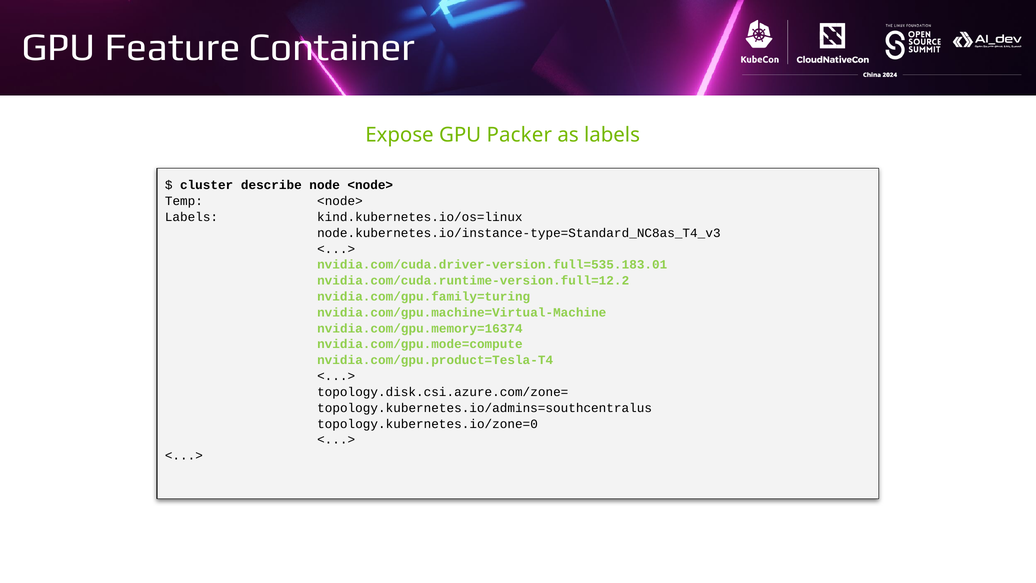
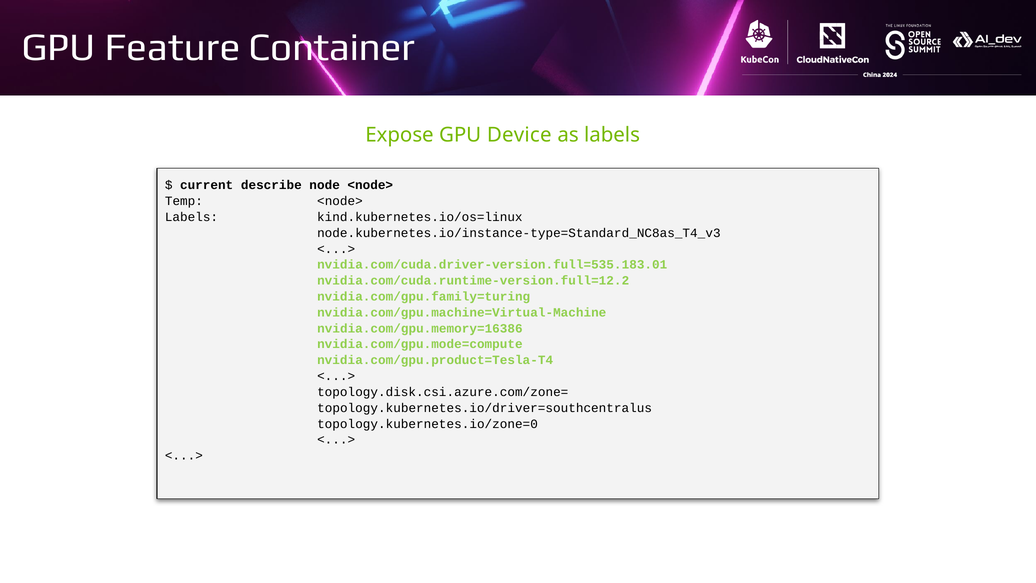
Packer: Packer -> Device (519, 135)
cluster: cluster -> current (207, 185)
nvidia.com/gpu.memory=16374: nvidia.com/gpu.memory=16374 -> nvidia.com/gpu.memory=16386 (420, 328)
topology.kubernetes.io/admins=southcentralus: topology.kubernetes.io/admins=southcentralus -> topology.kubernetes.io/driver=southcentralus (485, 408)
